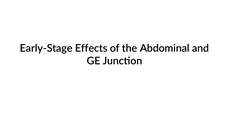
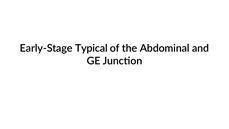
Effects: Effects -> Typical (91, 48)
